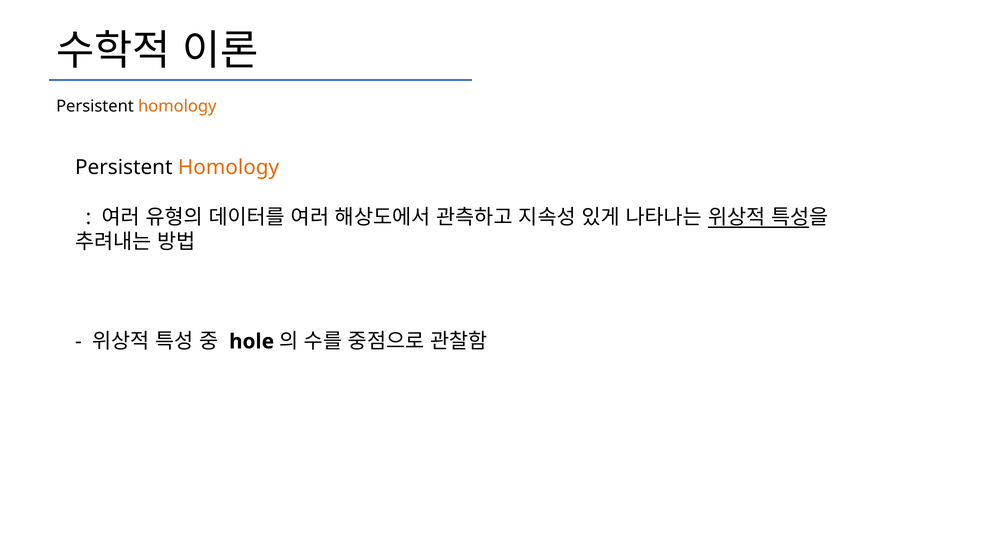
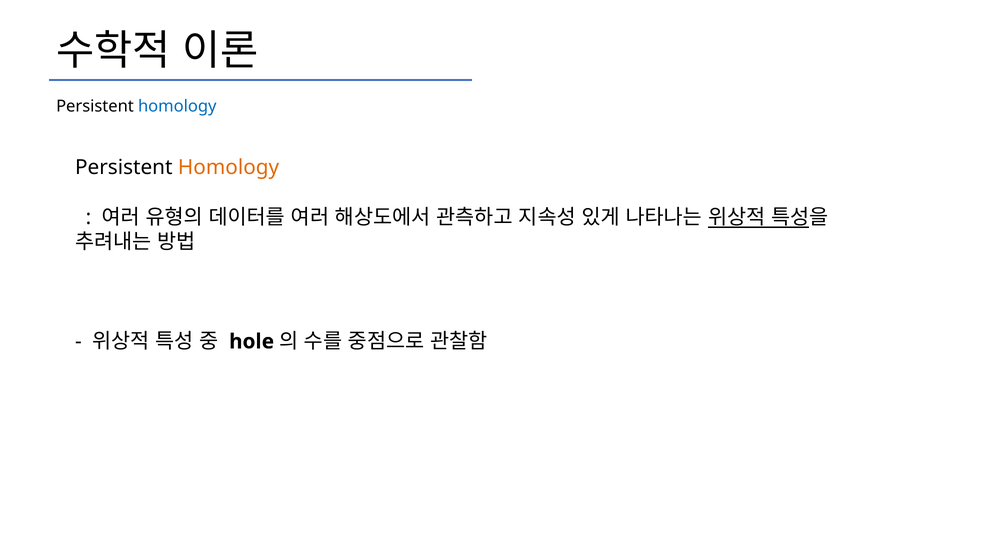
homology colour: orange -> blue (177, 107)
